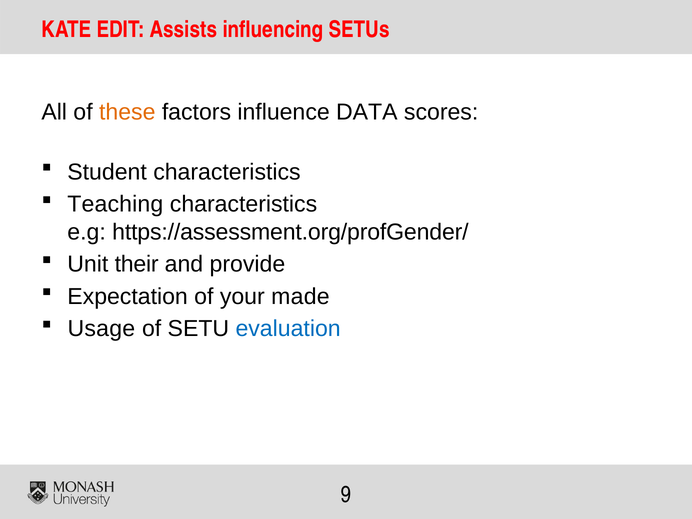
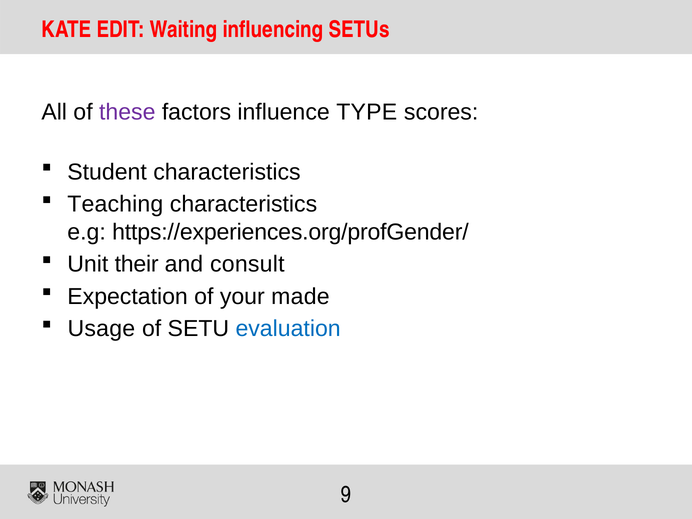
Assists: Assists -> Waiting (184, 30)
these colour: orange -> purple (127, 112)
DATA: DATA -> TYPE (367, 112)
https://assessment.org/profGender/: https://assessment.org/profGender/ -> https://experiences.org/profGender/ (290, 232)
provide: provide -> consult (247, 264)
